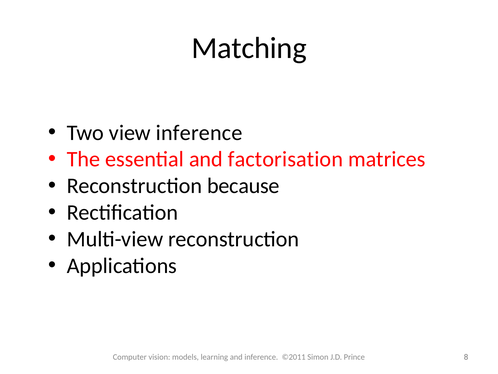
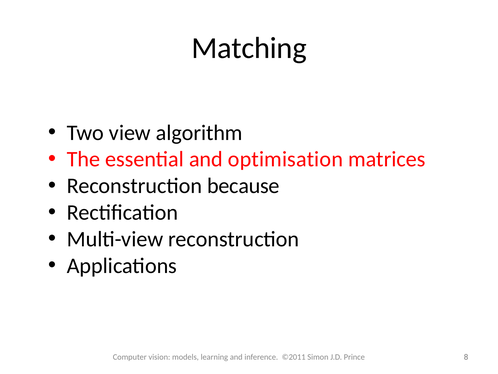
view inference: inference -> algorithm (199, 133)
factorisation: factorisation -> optimisation (285, 159)
